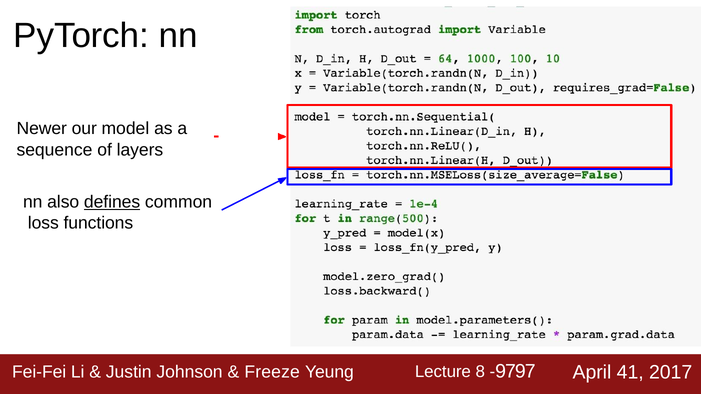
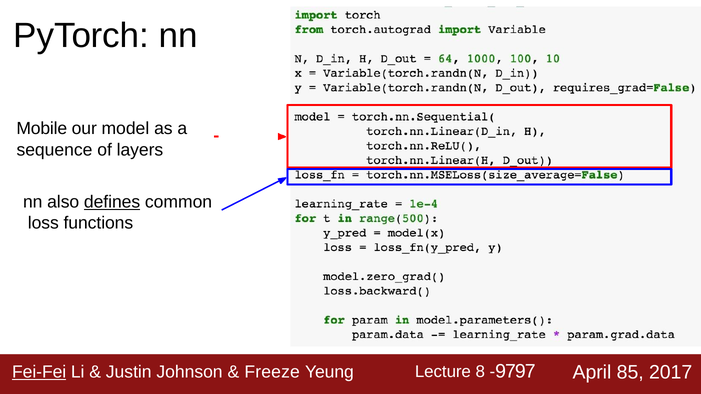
Newer: Newer -> Mobile (42, 129)
Fei-Fei underline: none -> present (39, 372)
41: 41 -> 85 (630, 373)
